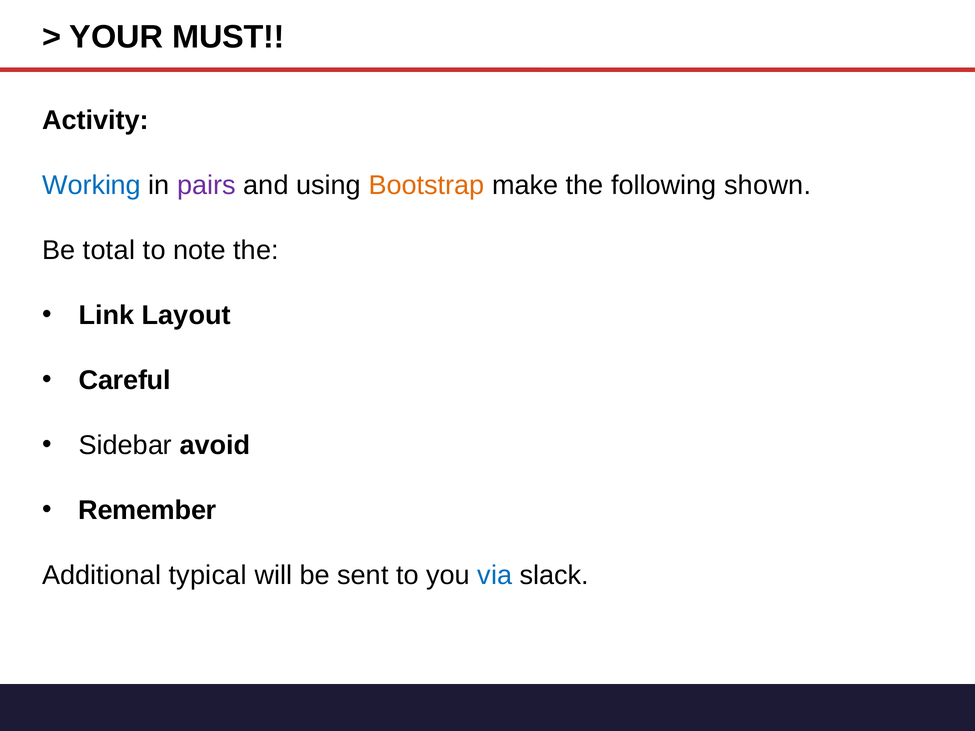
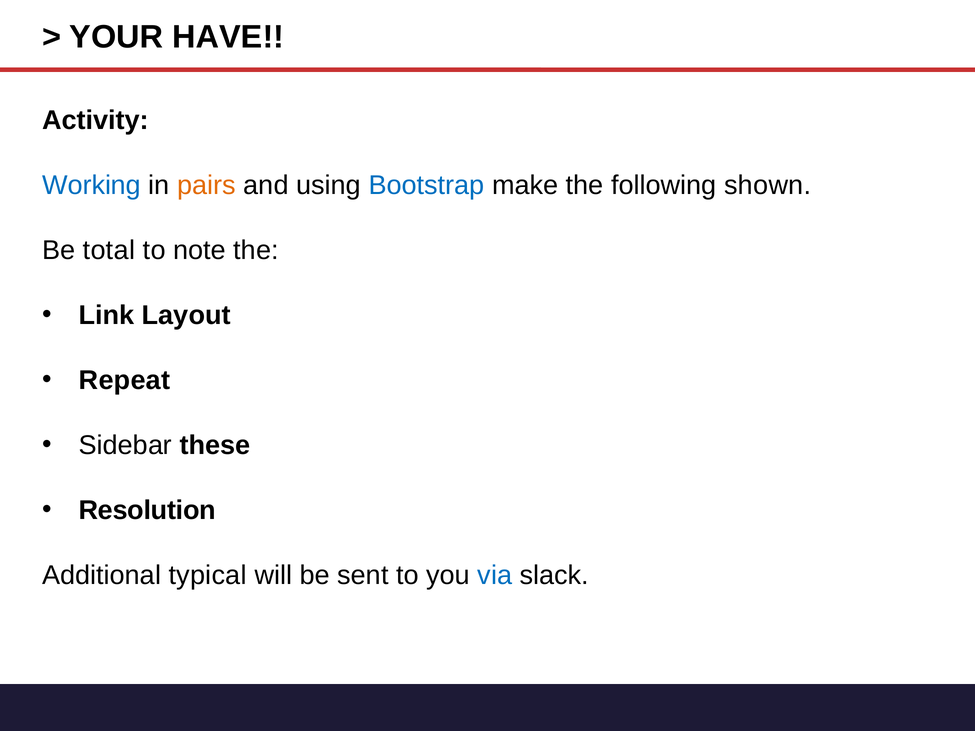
MUST: MUST -> HAVE (228, 37)
pairs colour: purple -> orange (206, 185)
Bootstrap colour: orange -> blue (427, 185)
Careful: Careful -> Repeat (124, 381)
avoid: avoid -> these (215, 446)
Remember: Remember -> Resolution (147, 511)
